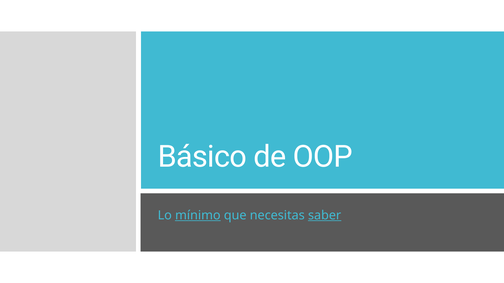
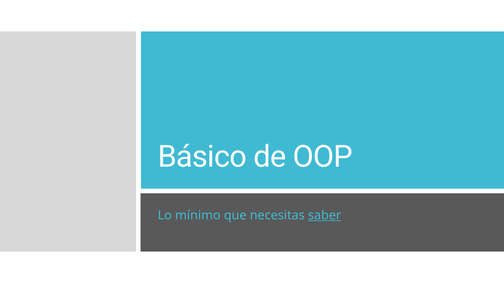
mínimo underline: present -> none (198, 216)
